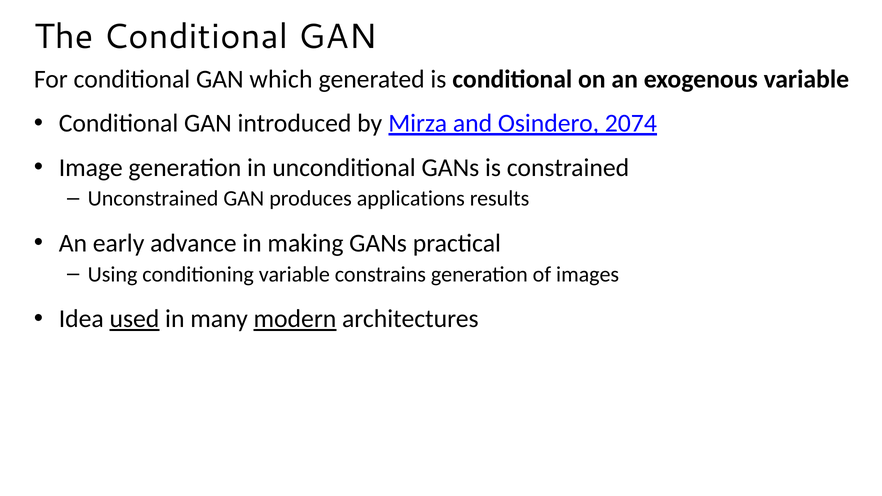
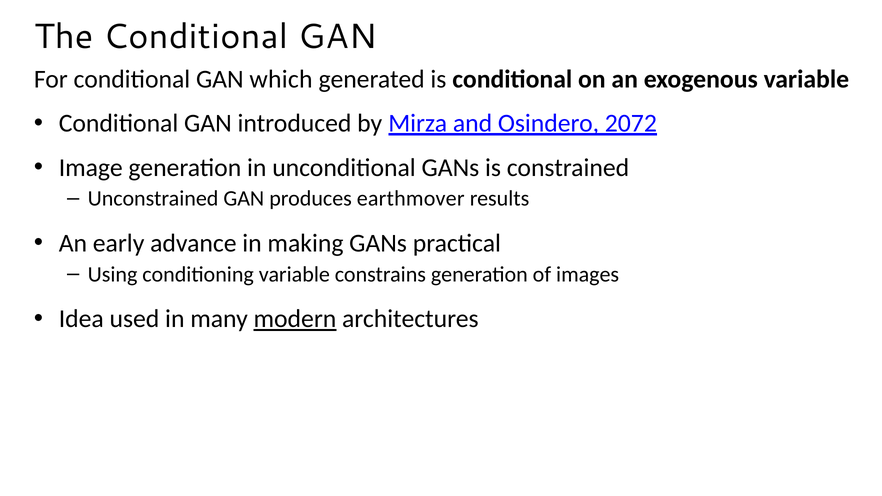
2074: 2074 -> 2072 (631, 123)
applications: applications -> earthmover (411, 199)
used underline: present -> none (134, 319)
